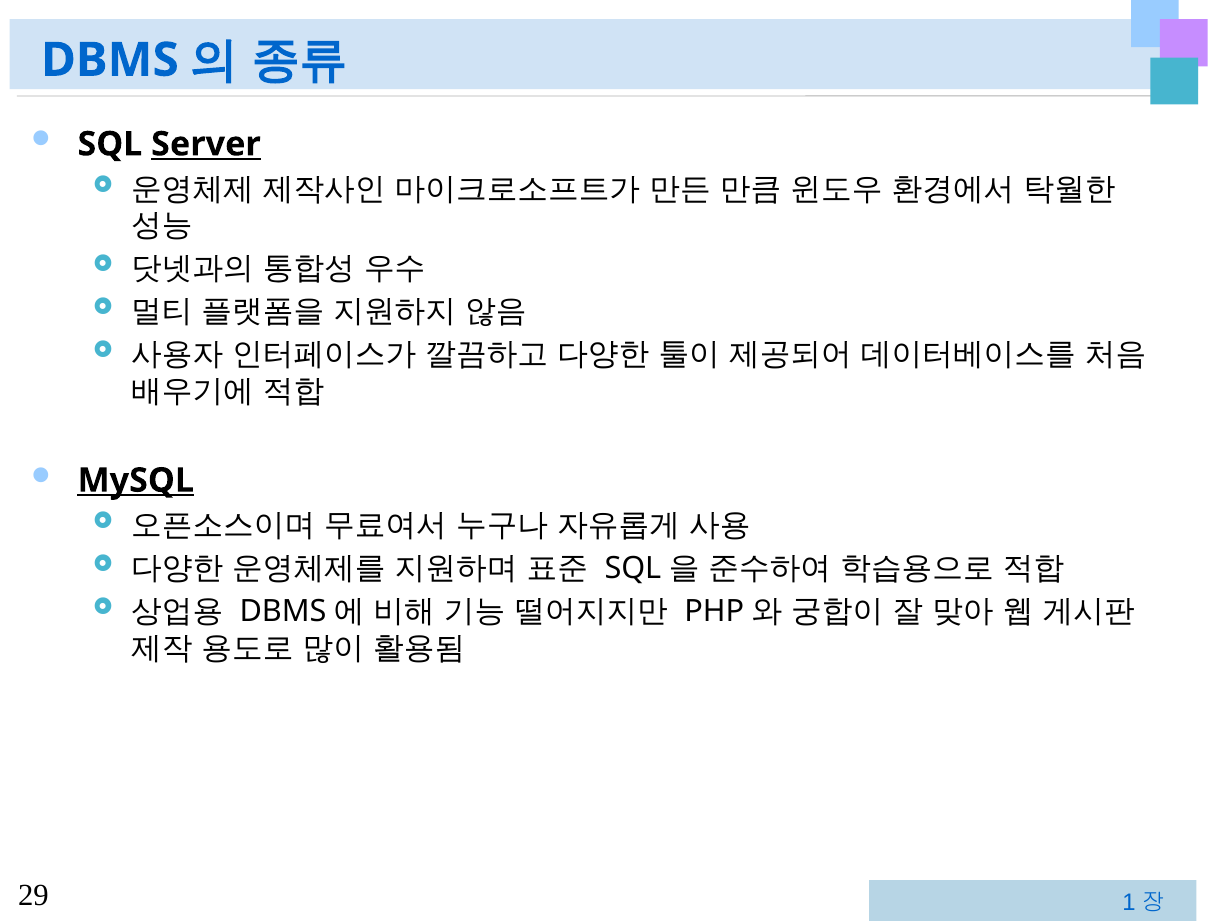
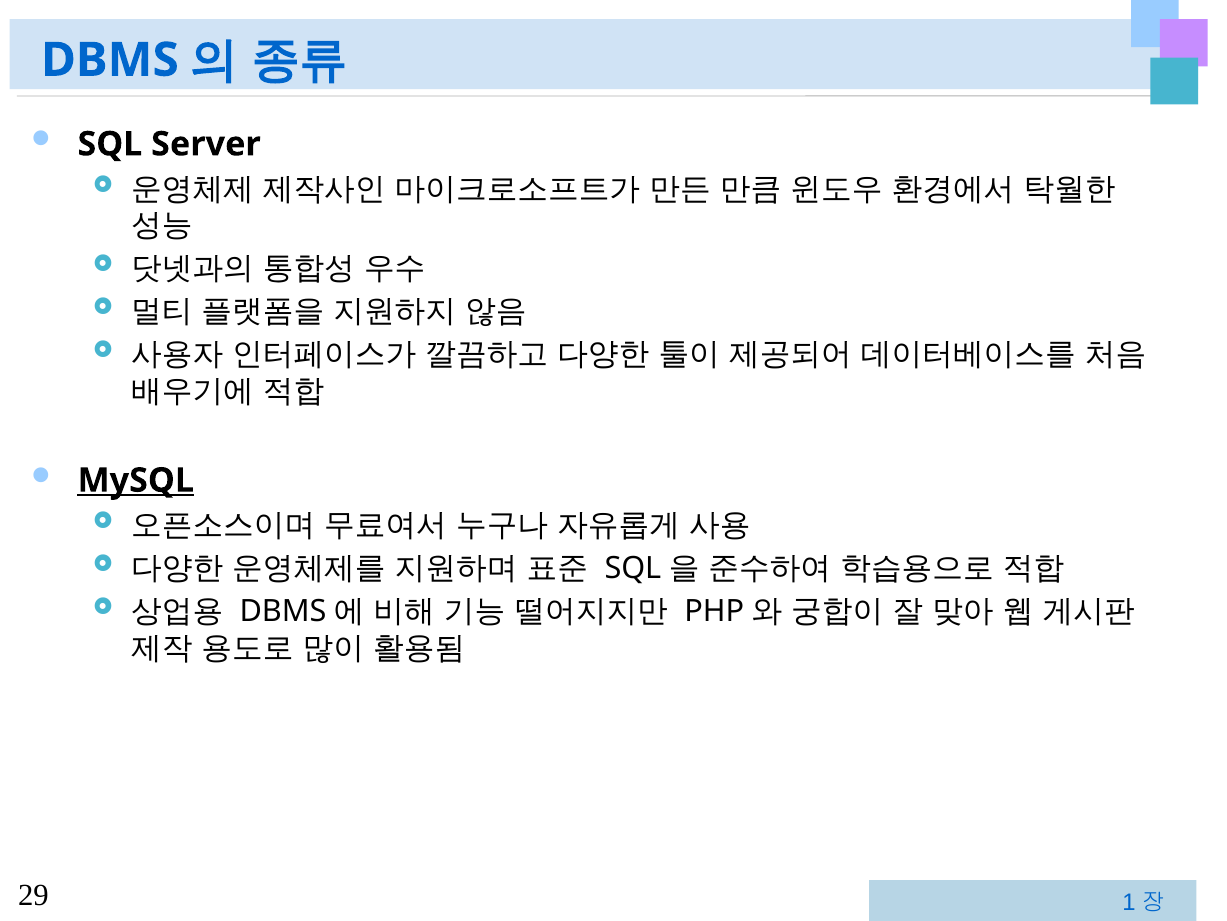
Server underline: present -> none (206, 144)
